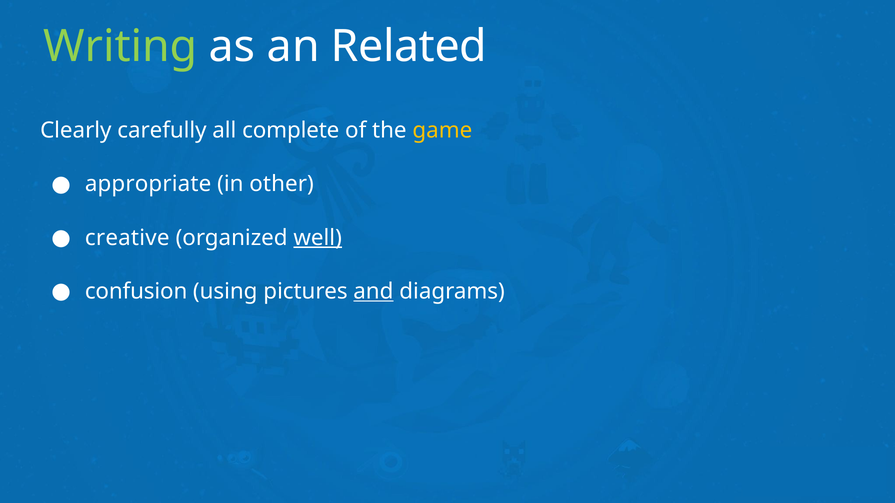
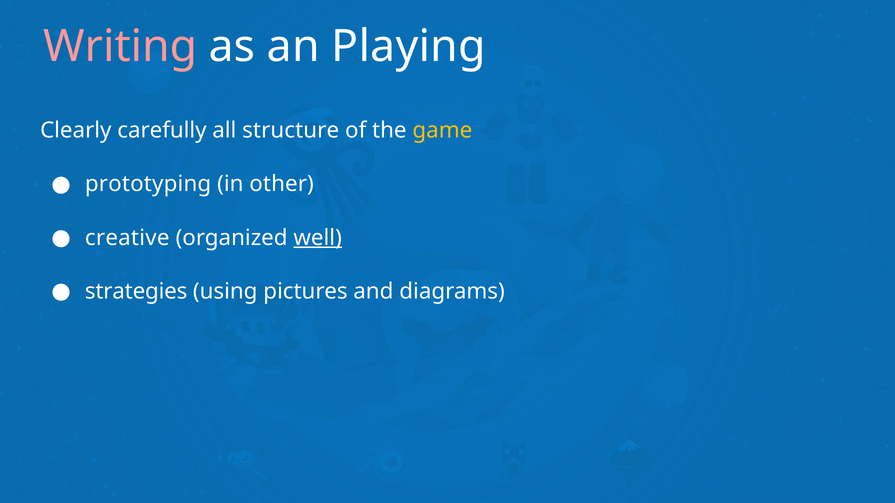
Writing colour: light green -> pink (120, 47)
Related: Related -> Playing (409, 47)
complete: complete -> structure (291, 131)
appropriate: appropriate -> prototyping (148, 184)
confusion: confusion -> strategies (136, 292)
and underline: present -> none (373, 292)
